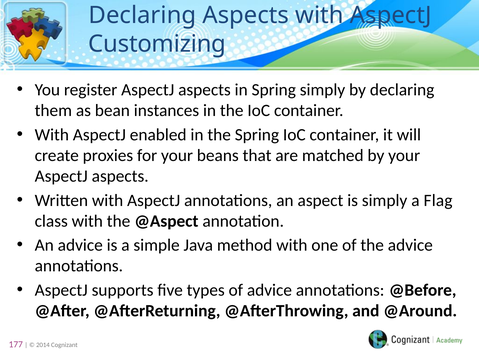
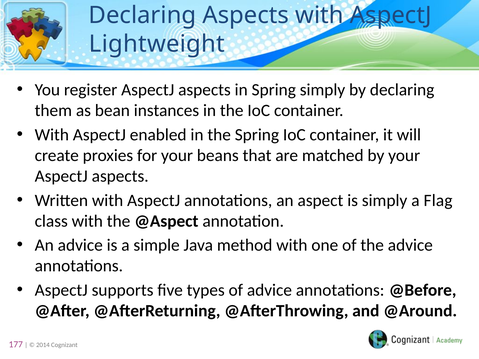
Customizing: Customizing -> Lightweight (157, 44)
